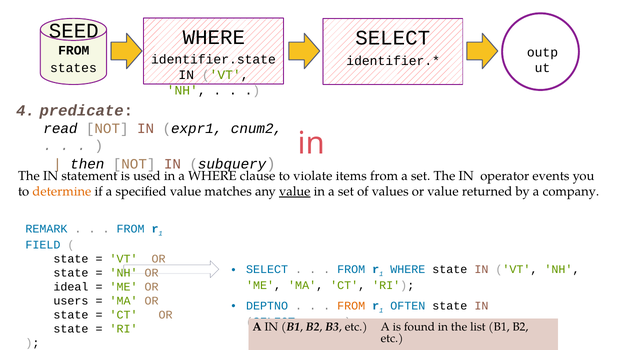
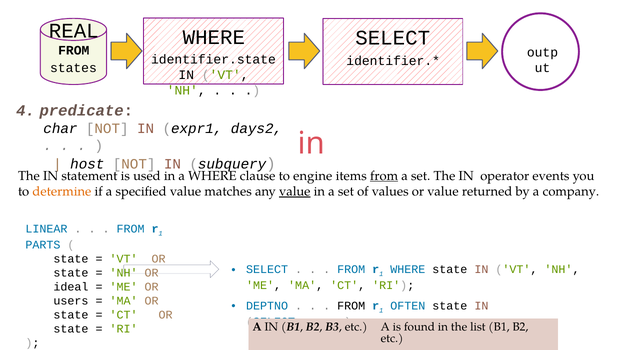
SEED: SEED -> REAL (74, 31)
read: read -> char (60, 128)
cnum2: cnum2 -> days2 (257, 128)
then: then -> host (87, 164)
violate: violate -> engine (313, 176)
from underline: none -> present (384, 176)
REMARK: REMARK -> LINEAR (46, 229)
FIELD: FIELD -> PARTS (43, 245)
FROM colour: orange -> black (351, 306)
